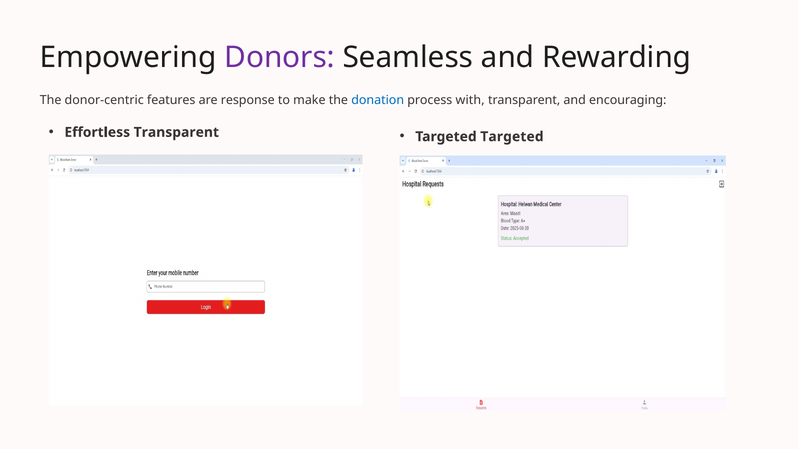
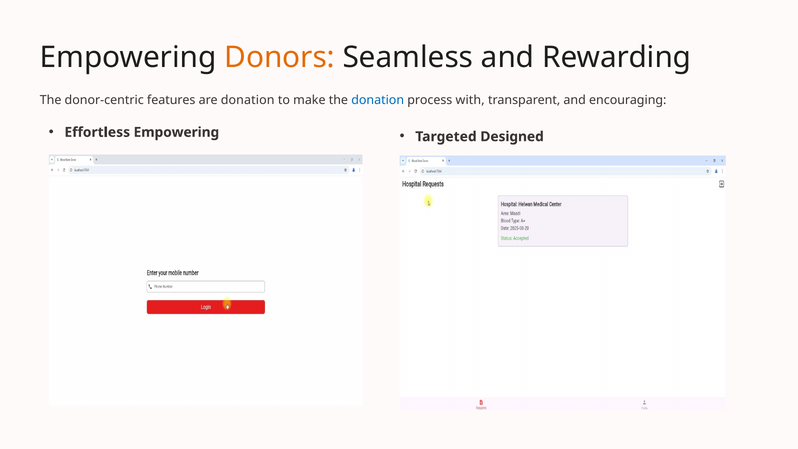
Donors colour: purple -> orange (280, 58)
are response: response -> donation (248, 100)
Effortless Transparent: Transparent -> Empowering (176, 132)
Targeted Targeted: Targeted -> Designed (512, 137)
